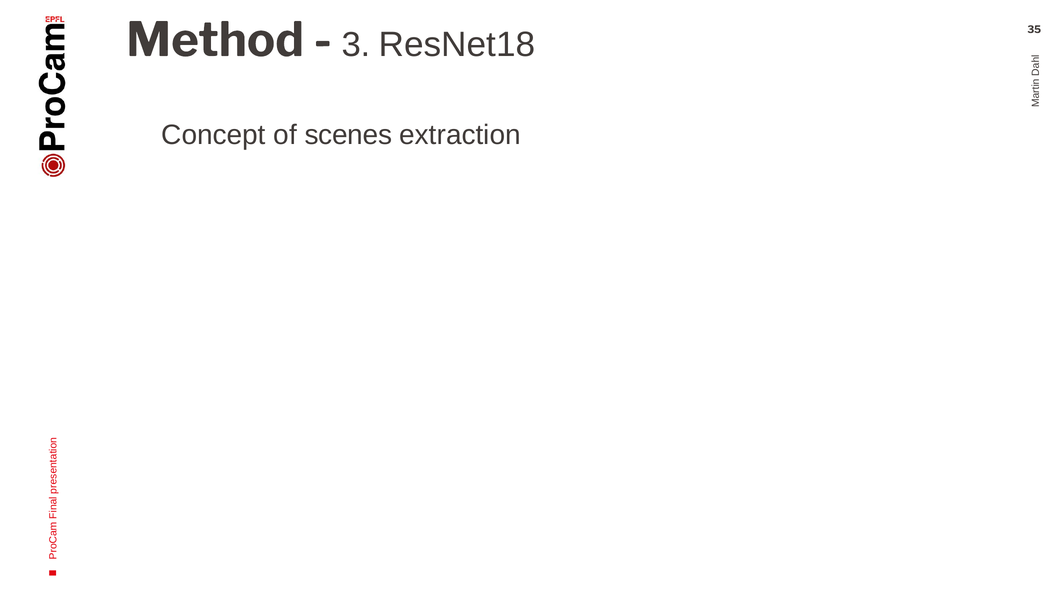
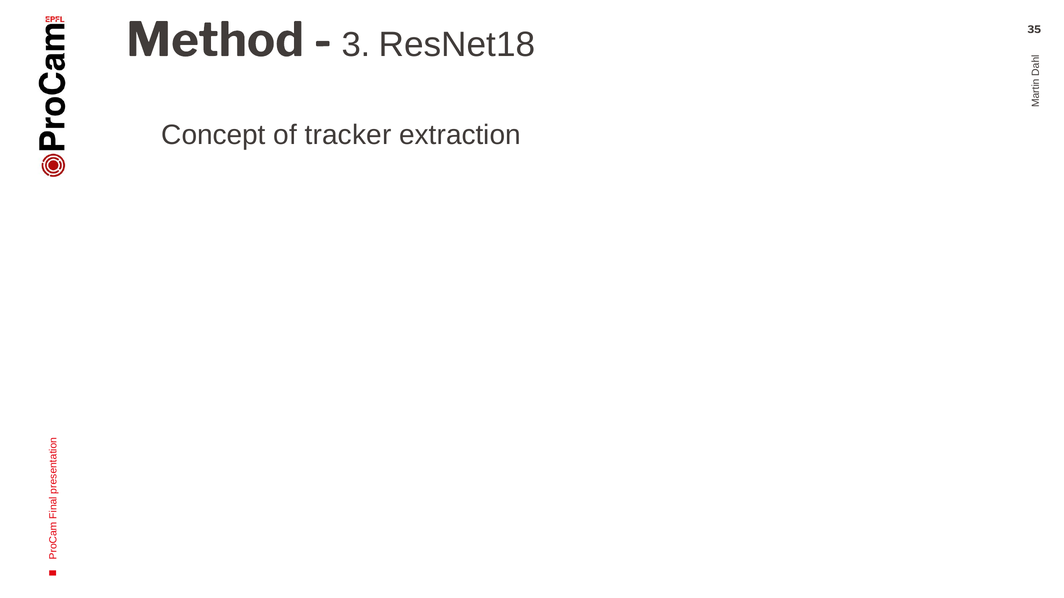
scenes: scenes -> tracker (348, 135)
